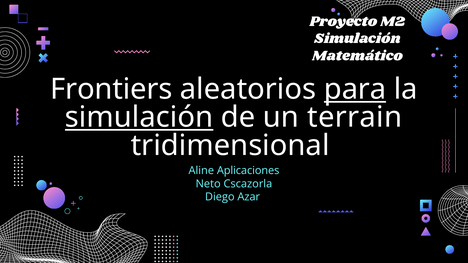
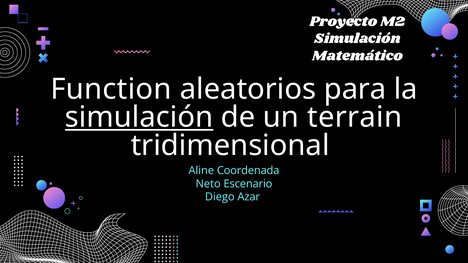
Frontiers: Frontiers -> Function (111, 89)
para underline: present -> none (355, 89)
Aplicaciones: Aplicaciones -> Coordenada (248, 171)
Cscazorla: Cscazorla -> Escenario (248, 184)
